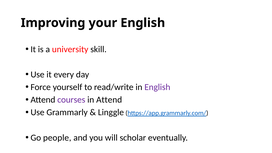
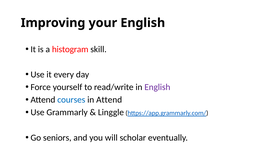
university: university -> histogram (70, 49)
courses colour: purple -> blue (71, 100)
people: people -> seniors (57, 138)
